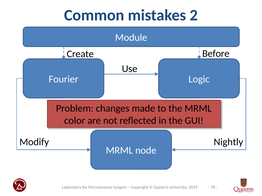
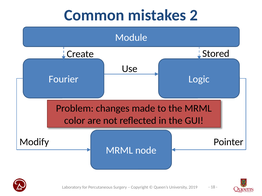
Before: Before -> Stored (216, 54)
Nightly: Nightly -> Pointer (228, 142)
